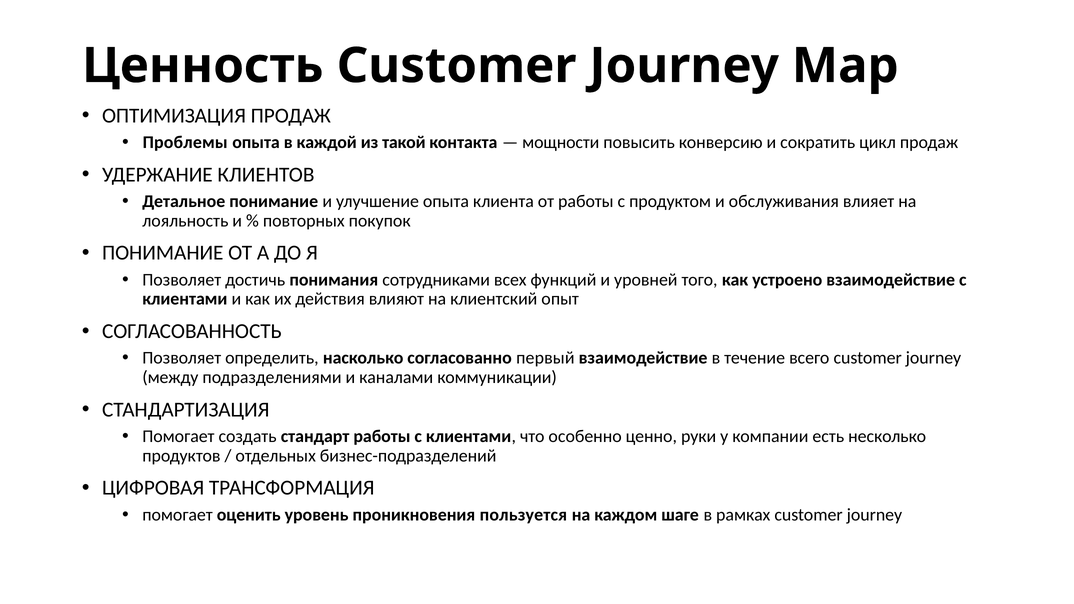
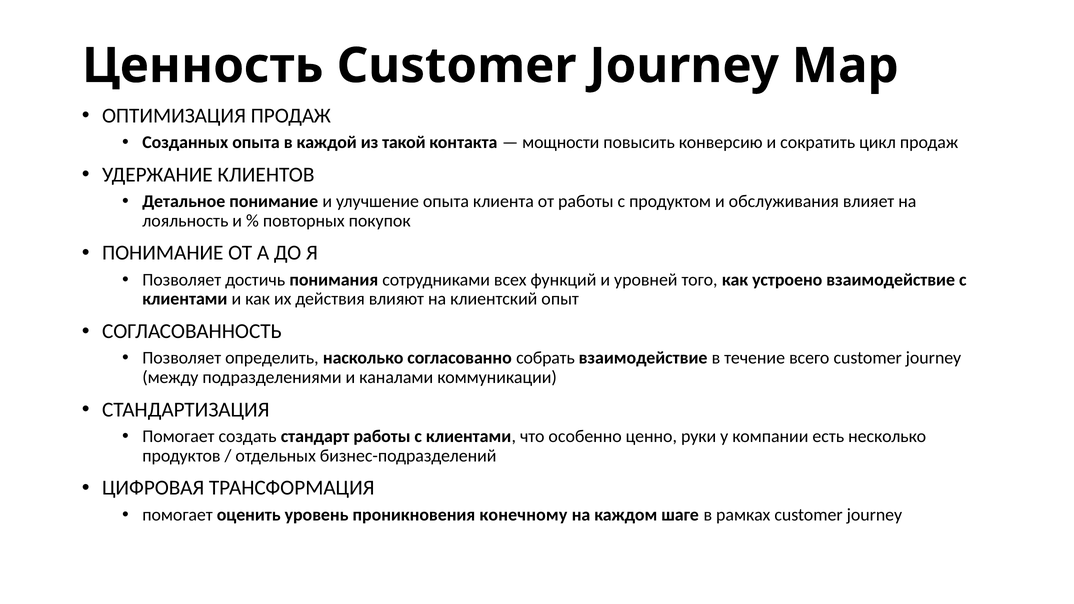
Проблемы: Проблемы -> Созданных (185, 142)
первый: первый -> собрать (546, 358)
пользуется: пользуется -> конечному (523, 515)
